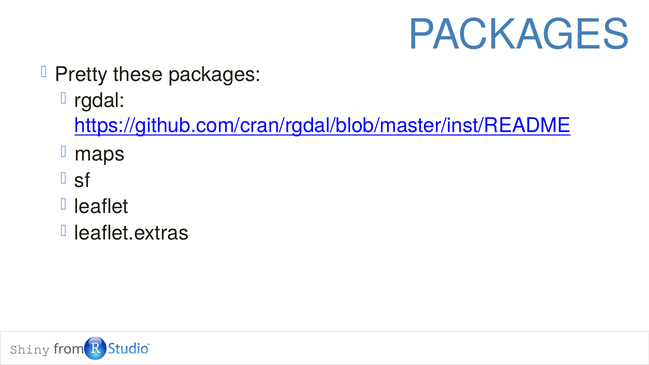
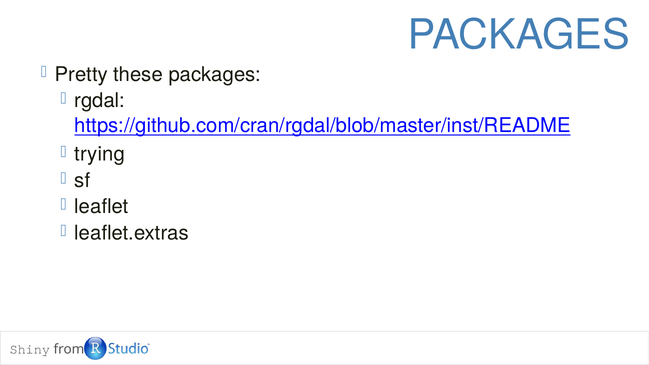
maps: maps -> trying (100, 154)
